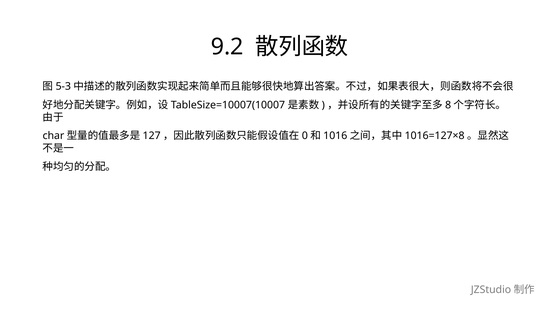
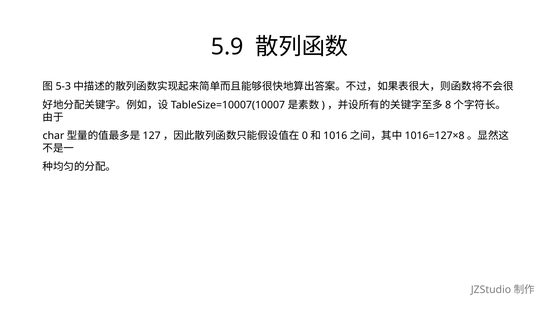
9.2: 9.2 -> 5.9 (227, 47)
